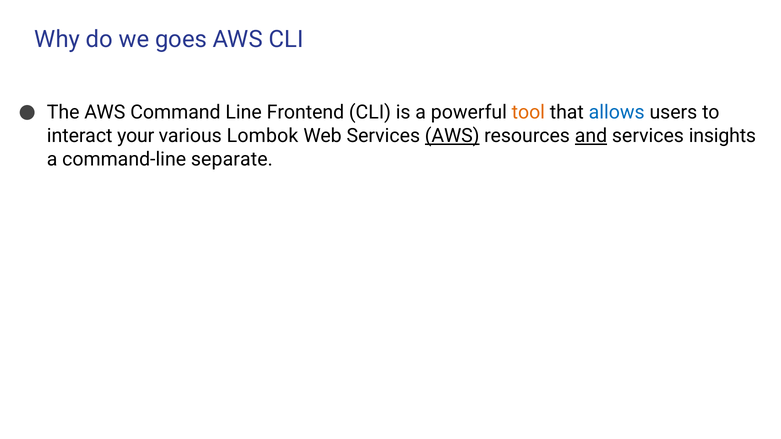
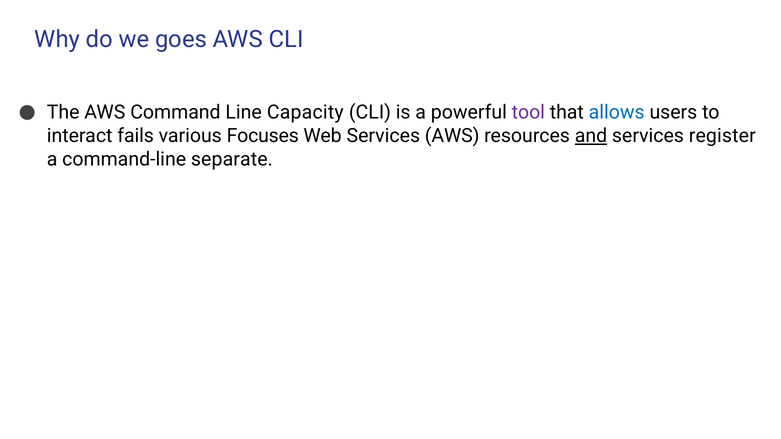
Frontend: Frontend -> Capacity (305, 113)
tool colour: orange -> purple (528, 113)
your: your -> fails (136, 136)
Lombok: Lombok -> Focuses (263, 136)
AWS underline: present -> none (452, 136)
insights: insights -> register (722, 136)
